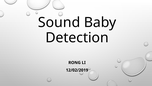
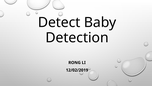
Sound: Sound -> Detect (59, 22)
